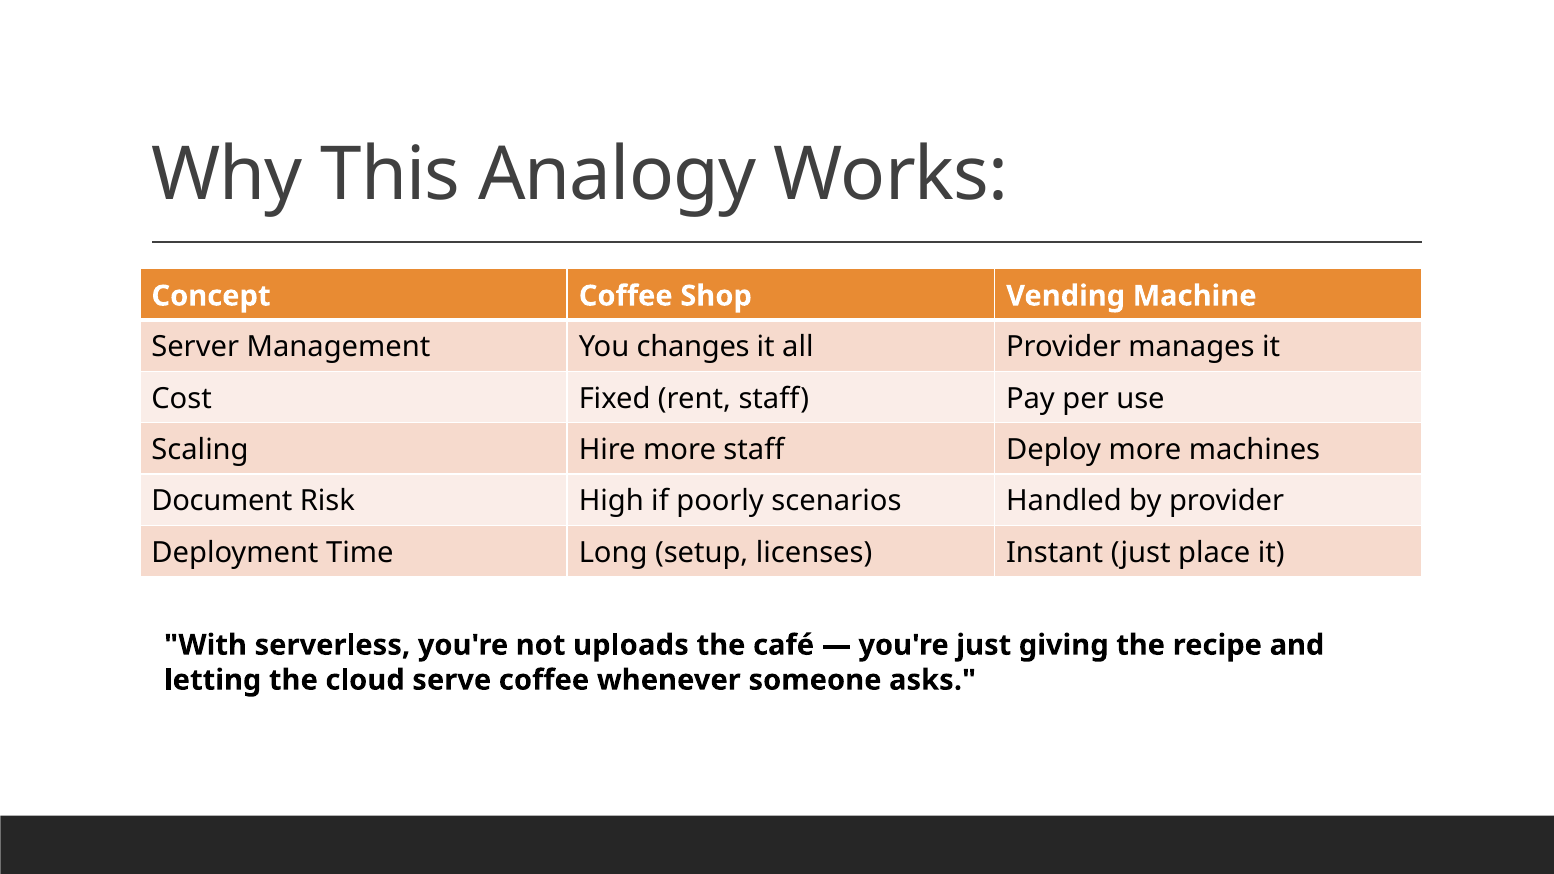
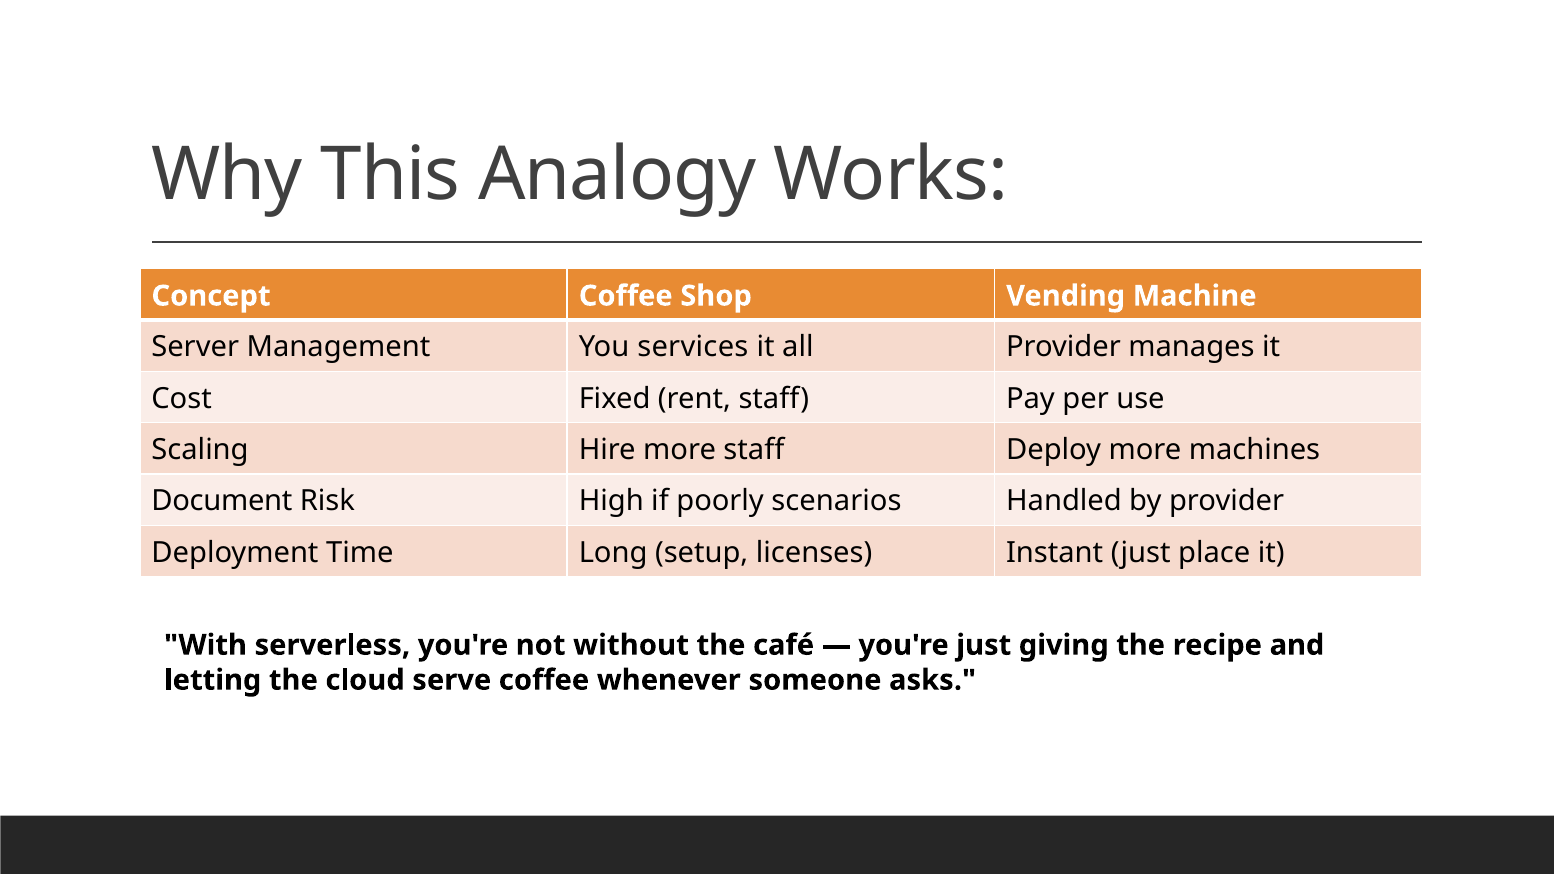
changes: changes -> services (693, 347)
uploads: uploads -> without (631, 645)
